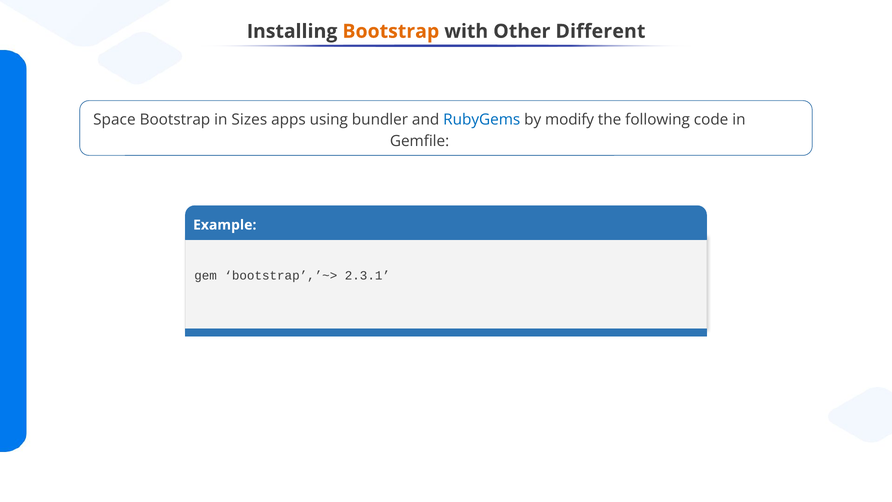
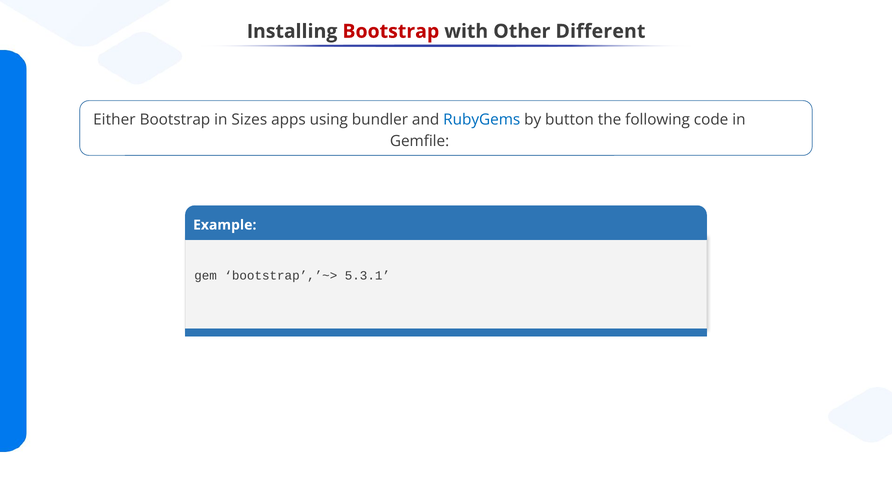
Bootstrap colour: orange -> red (391, 31)
Space: Space -> Either (114, 120)
modify: modify -> button (569, 120)
2.3.1: 2.3.1 -> 5.3.1 (367, 275)
